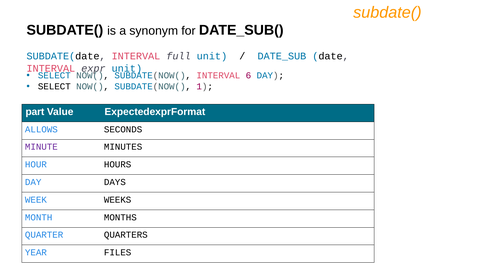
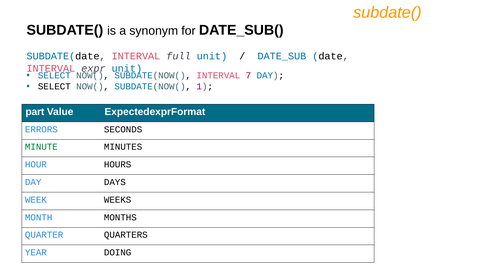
6: 6 -> 7 (248, 76)
ALLOWS: ALLOWS -> ERRORS (41, 130)
MINUTE colour: purple -> green (41, 147)
FILES: FILES -> DOING (118, 253)
